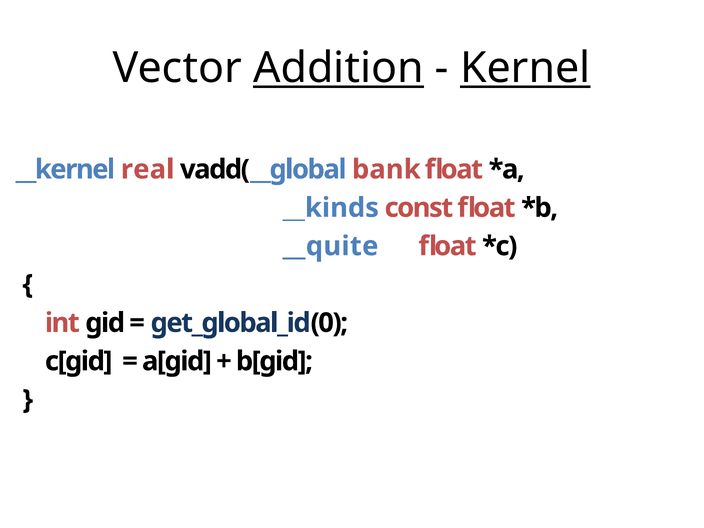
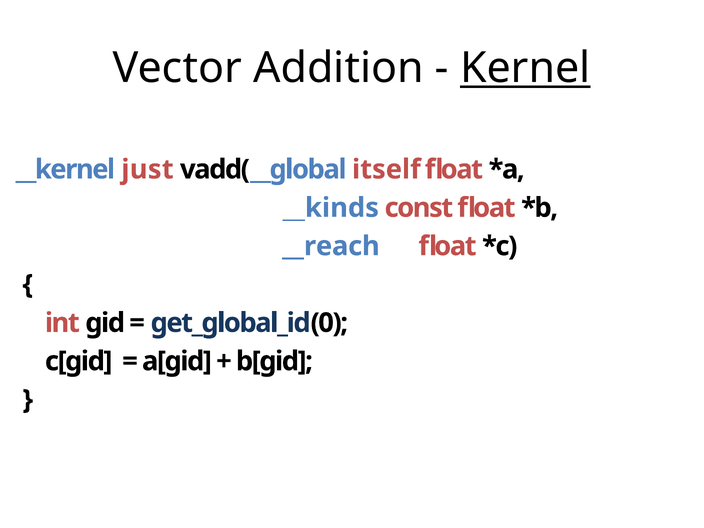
Addition underline: present -> none (338, 68)
real: real -> just (148, 169)
bank: bank -> itself (386, 169)
__quite: __quite -> __reach (331, 246)
